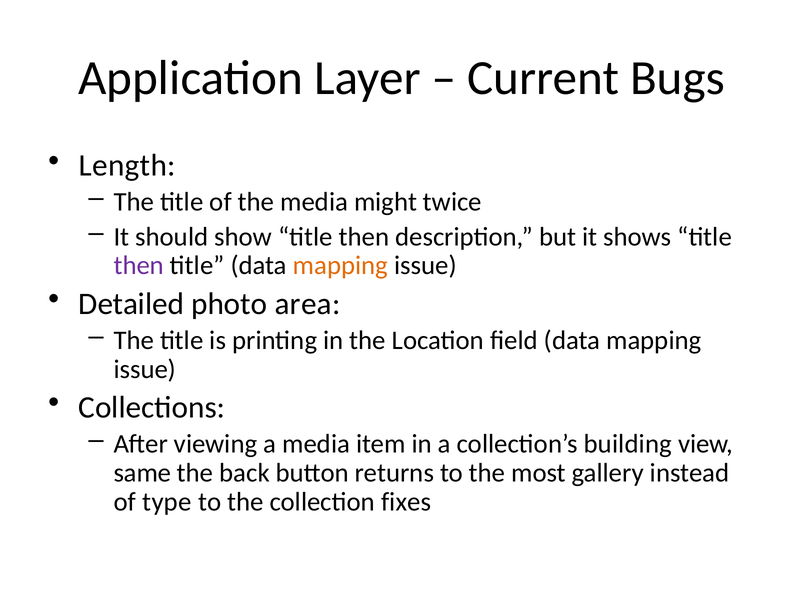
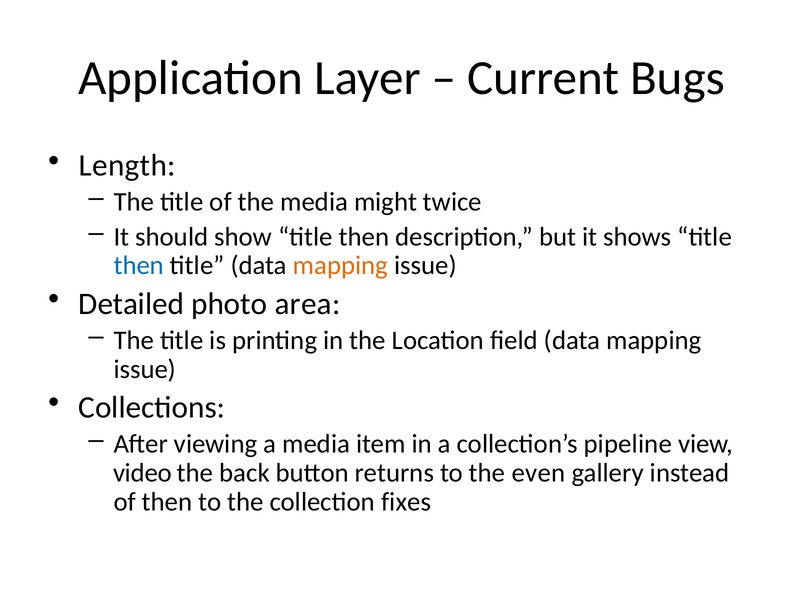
then colour: purple -> blue (139, 266)
building: building -> pipeline (628, 444)
same: same -> video (142, 473)
most: most -> even (538, 473)
of type: type -> then (167, 502)
